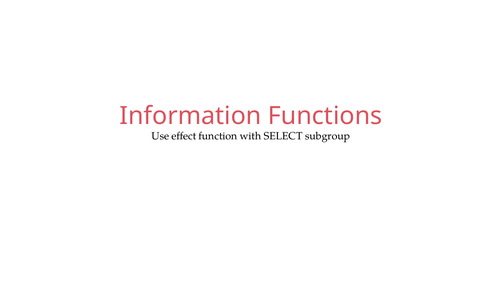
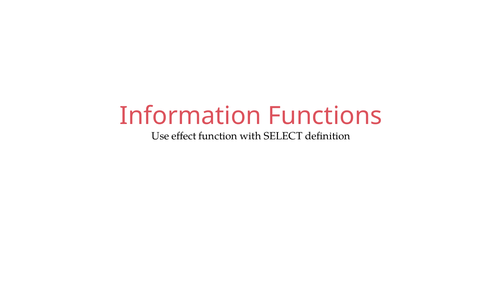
subgroup: subgroup -> definition (328, 136)
